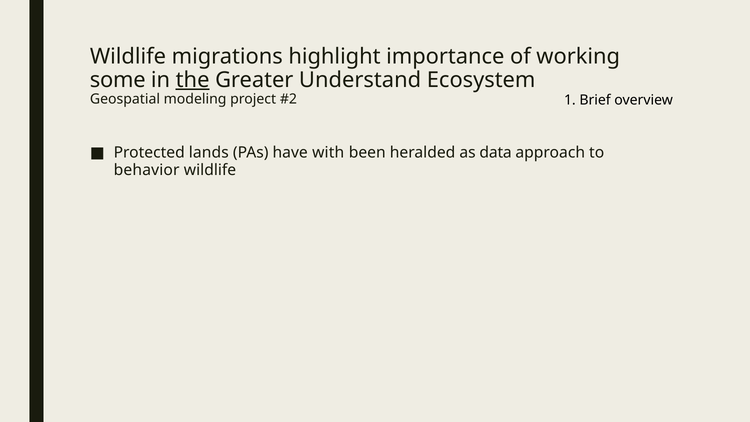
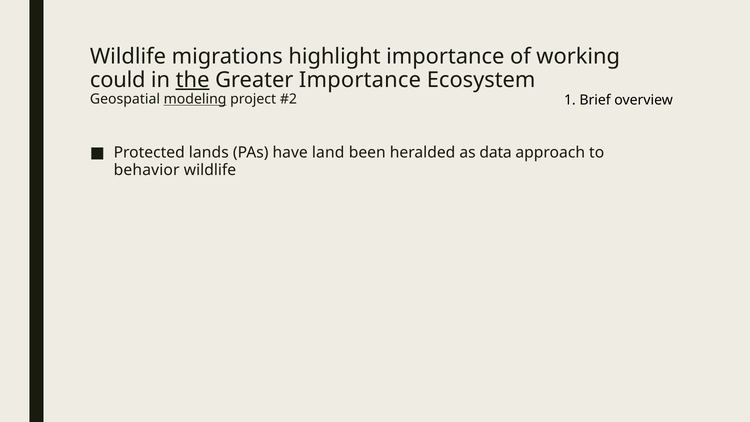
some: some -> could (118, 80)
Greater Understand: Understand -> Importance (360, 80)
modeling underline: none -> present (195, 99)
with: with -> land (328, 152)
